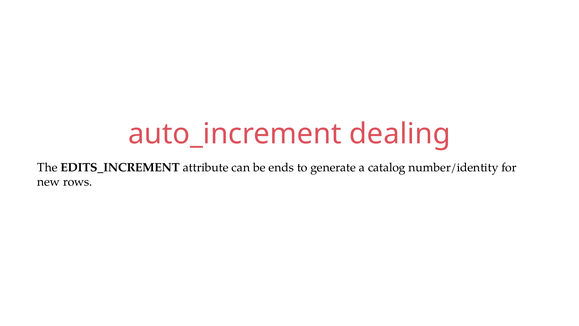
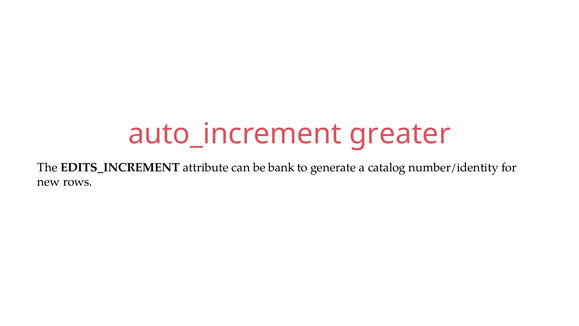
dealing: dealing -> greater (400, 134)
ends: ends -> bank (281, 167)
